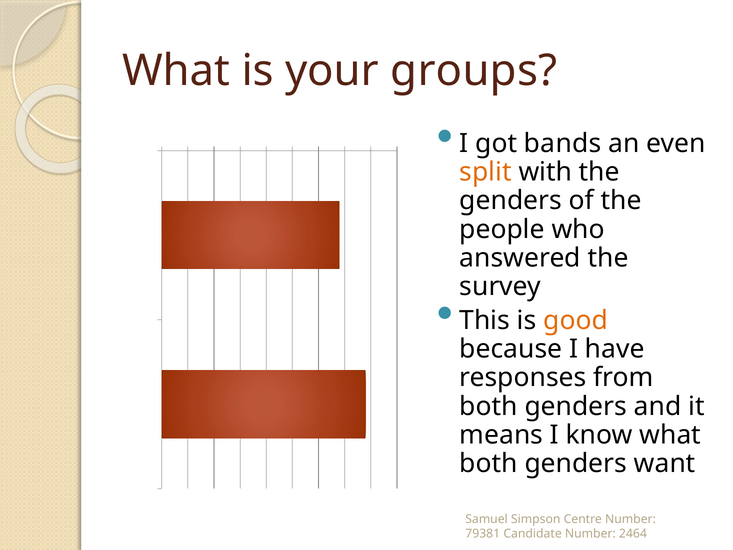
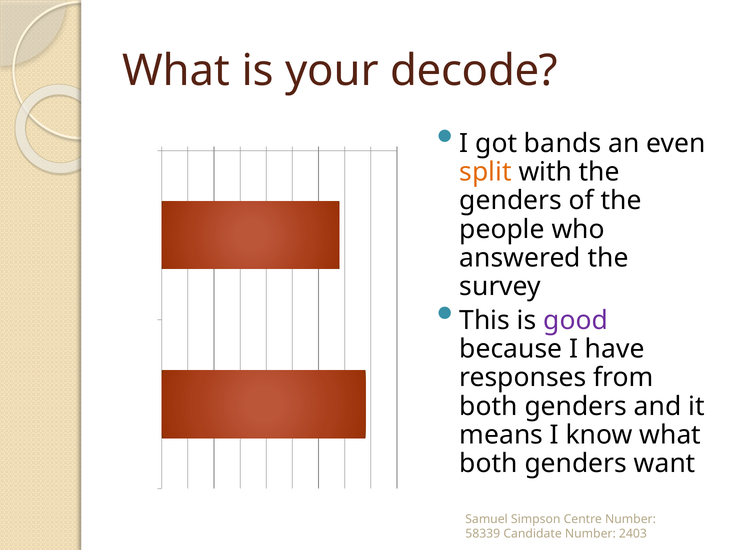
groups: groups -> decode (474, 71)
good colour: orange -> purple (576, 320)
79381: 79381 -> 58339 (483, 534)
2464: 2464 -> 2403 (633, 534)
